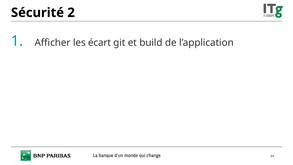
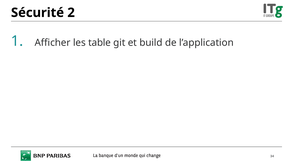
écart: écart -> table (100, 43)
